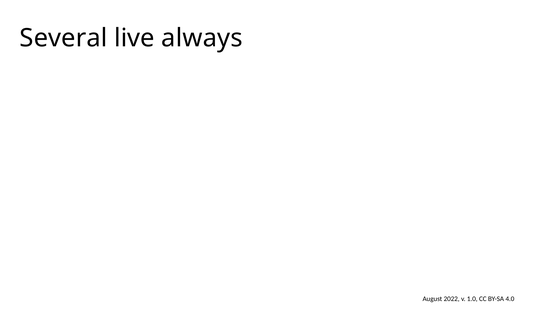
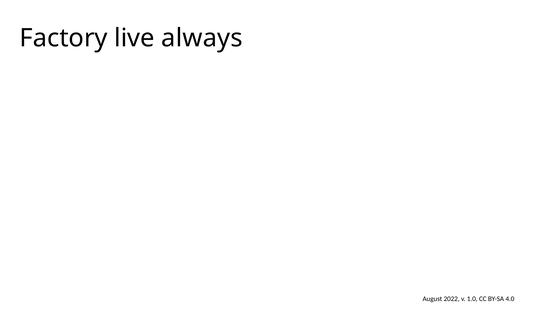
Several: Several -> Factory (64, 38)
